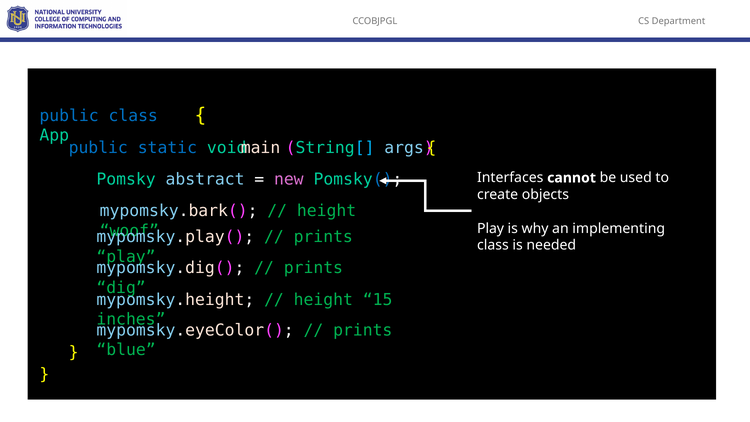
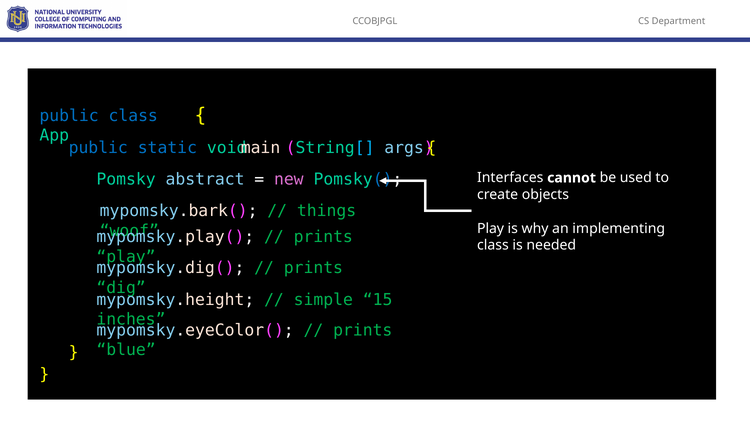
height: height -> things (327, 211)
height: height -> simple (323, 300)
